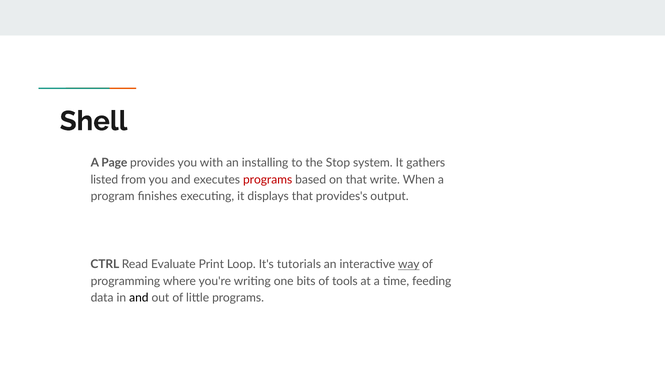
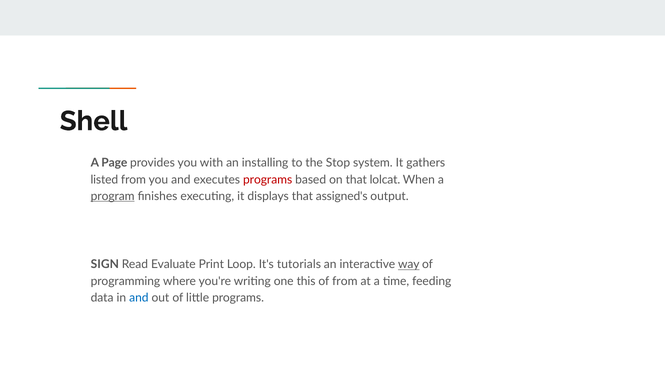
write: write -> lolcat (385, 180)
program underline: none -> present (113, 196)
provides's: provides's -> assigned's (342, 196)
CTRL: CTRL -> SIGN (105, 265)
bits: bits -> this (306, 281)
of tools: tools -> from (345, 281)
and colour: black -> blue (139, 298)
